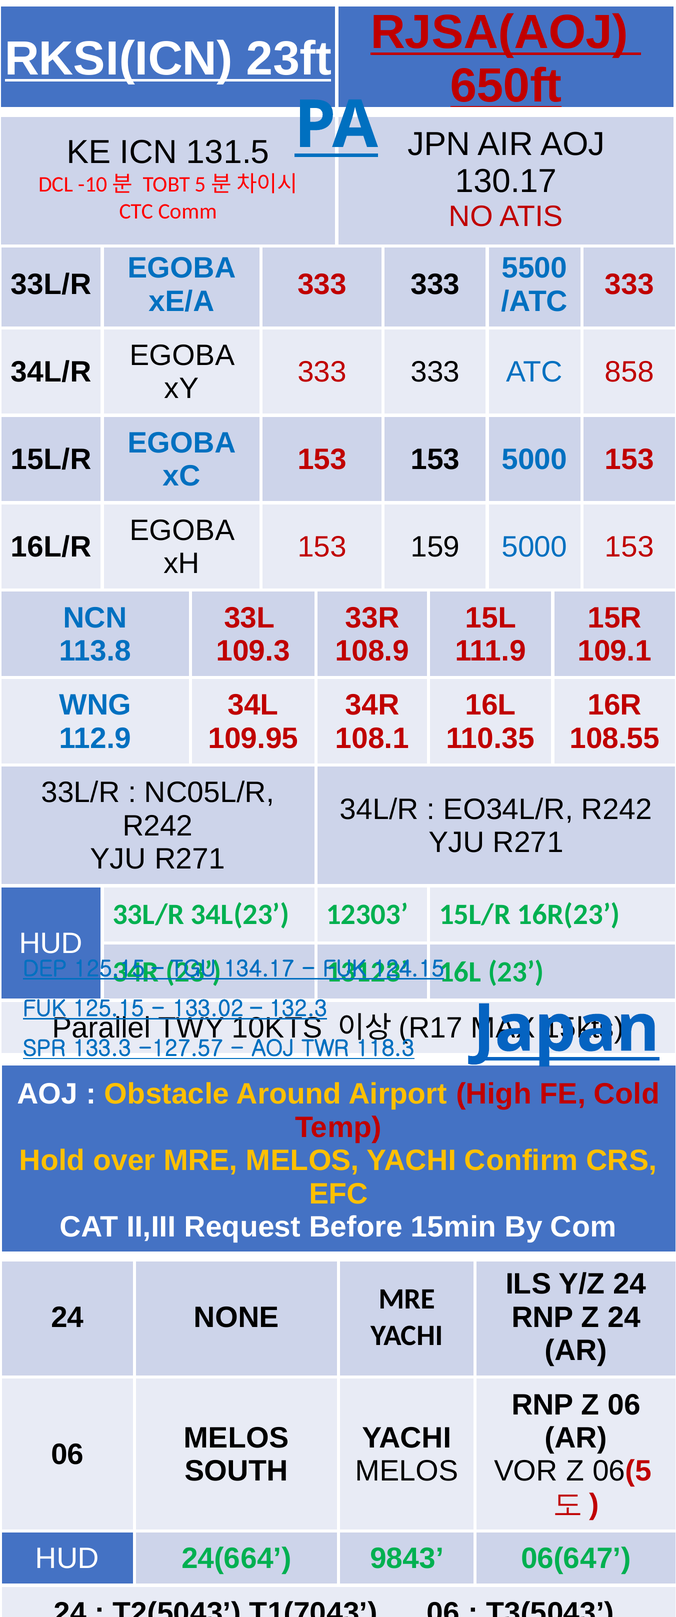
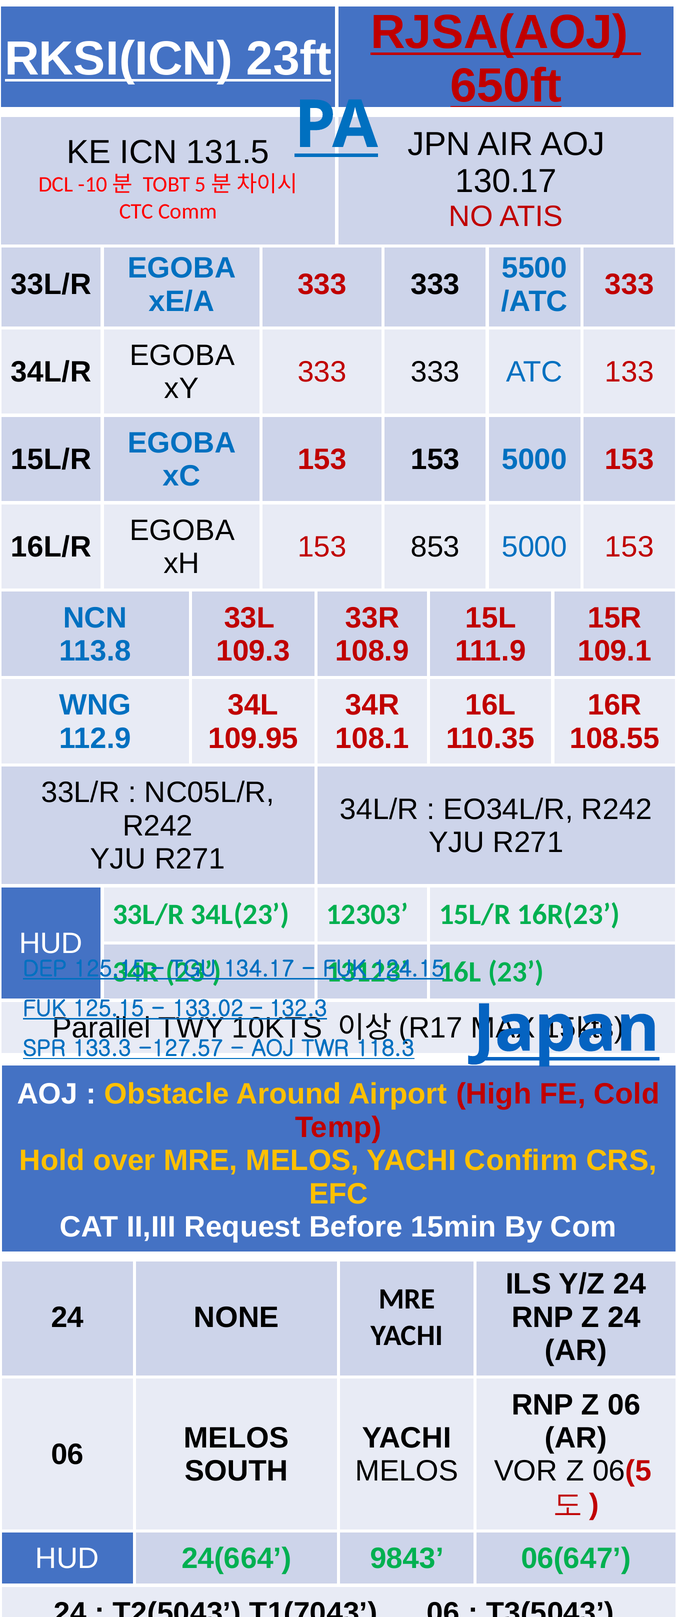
858: 858 -> 133 (629, 372)
159: 159 -> 853 (435, 547)
